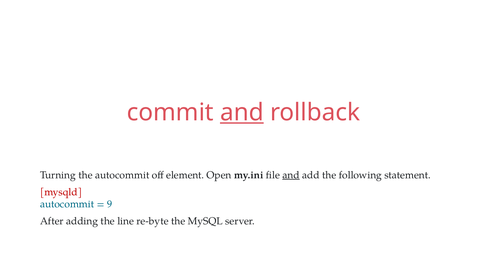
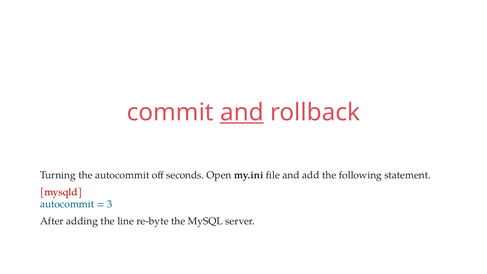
element: element -> seconds (185, 175)
and underline: present -> none (291, 175)
9: 9 -> 3 (110, 204)
